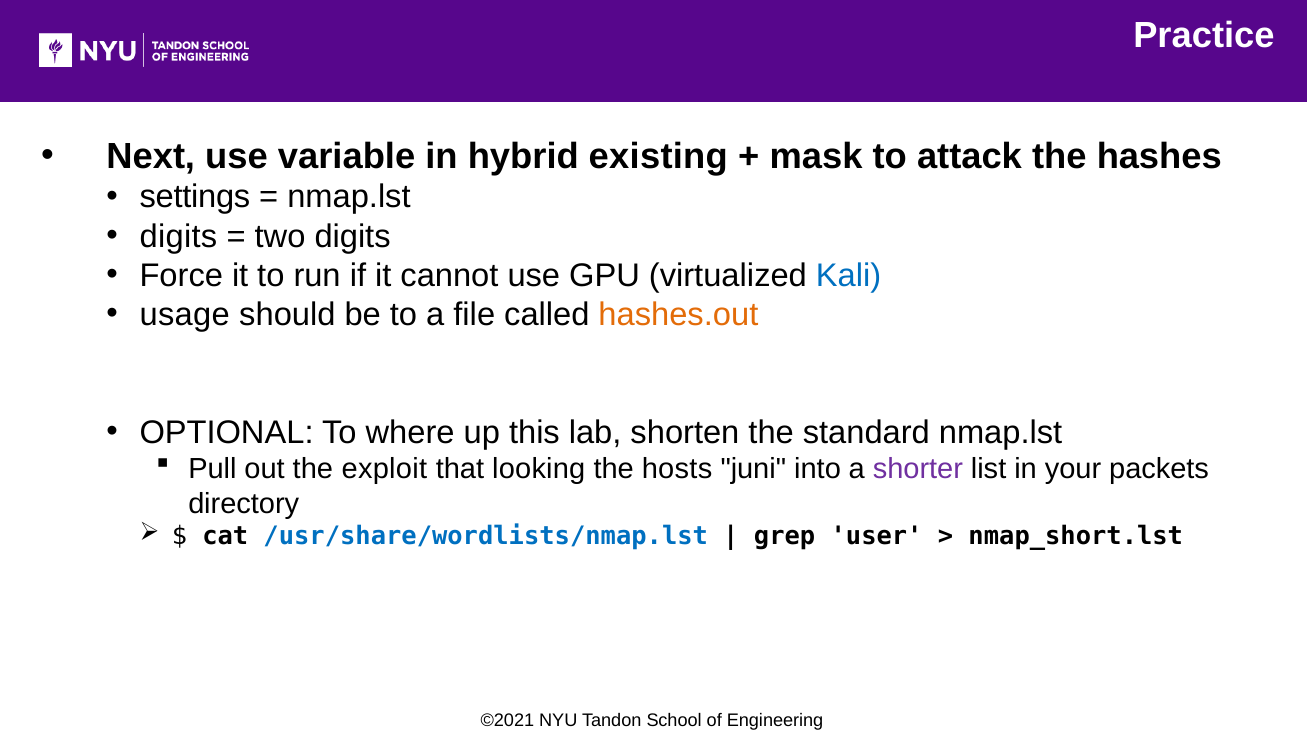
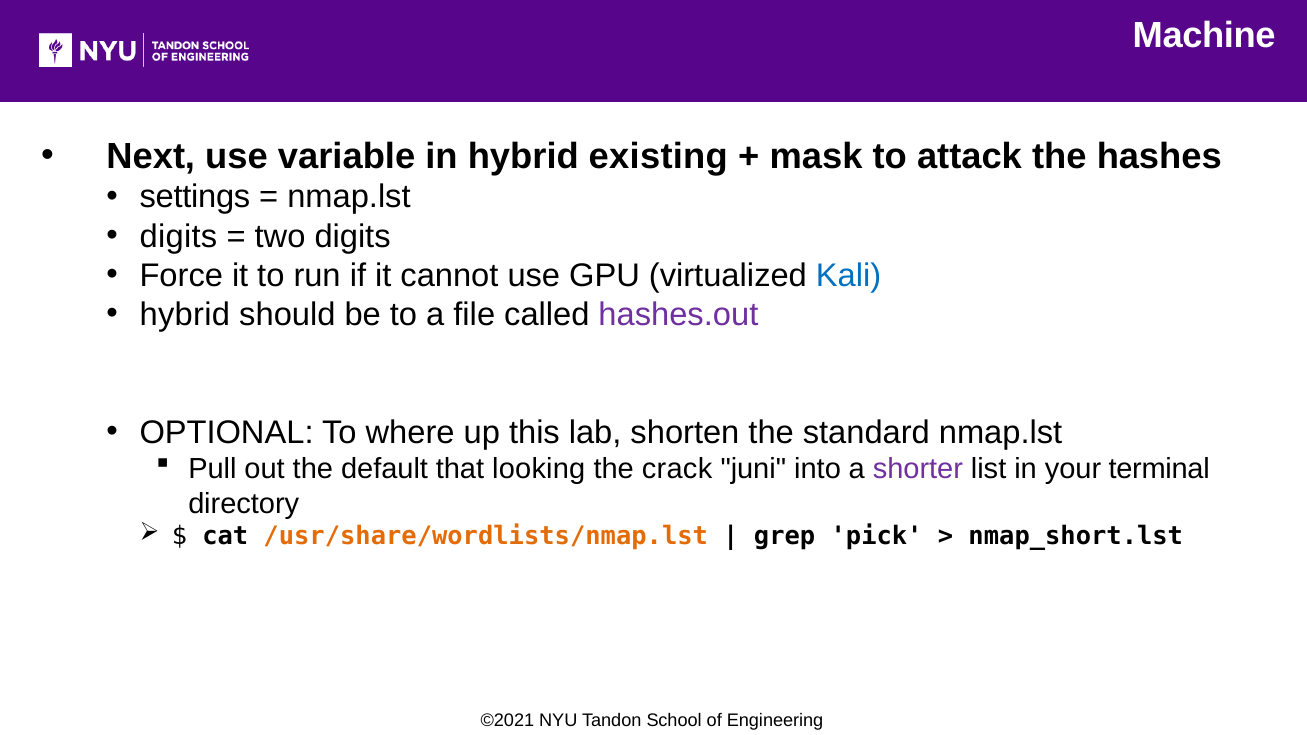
Practice: Practice -> Machine (1204, 35)
usage: usage -> hybrid (185, 315)
hashes.out colour: orange -> purple (678, 315)
exploit: exploit -> default (385, 469)
hosts: hosts -> crack (677, 469)
packets: packets -> terminal (1159, 469)
/usr/share/wordlists/nmap.lst colour: blue -> orange (486, 536)
user: user -> pick (877, 536)
